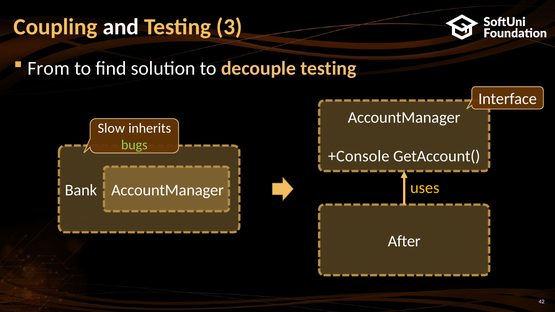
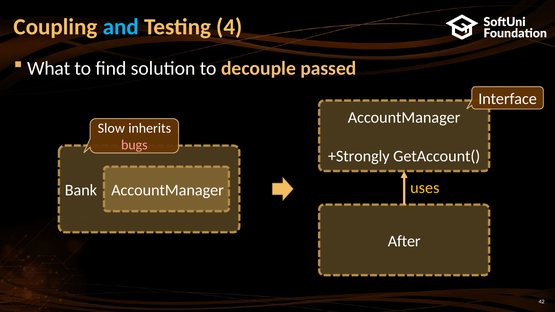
and colour: white -> light blue (121, 27)
3: 3 -> 4 (229, 27)
From: From -> What (49, 68)
decouple testing: testing -> passed (328, 68)
bugs colour: light green -> pink (134, 145)
+Console: +Console -> +Strongly (359, 156)
